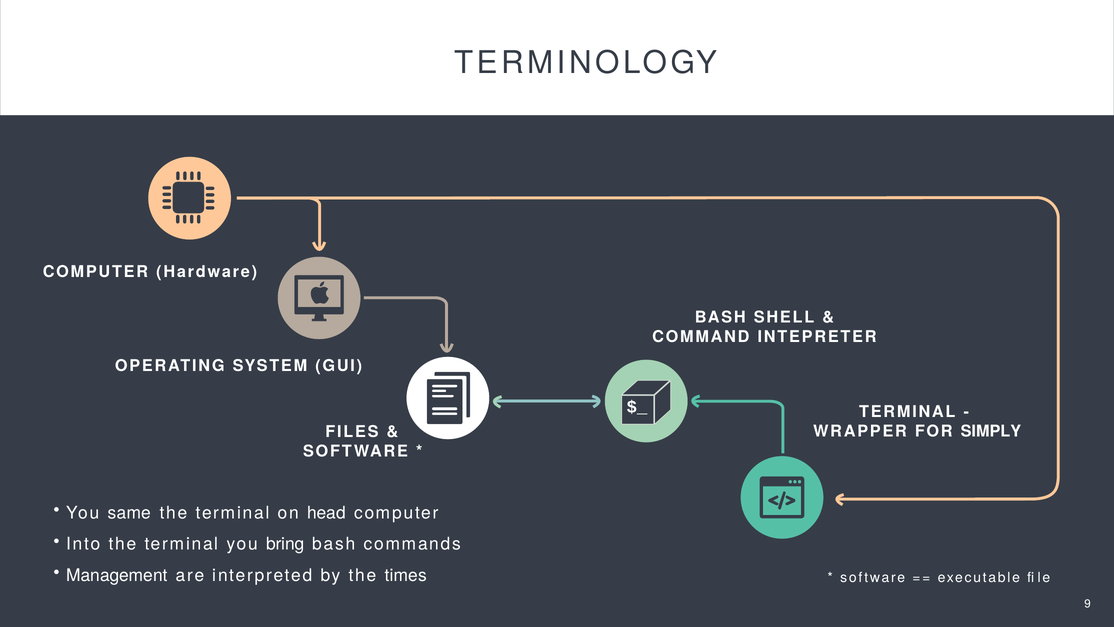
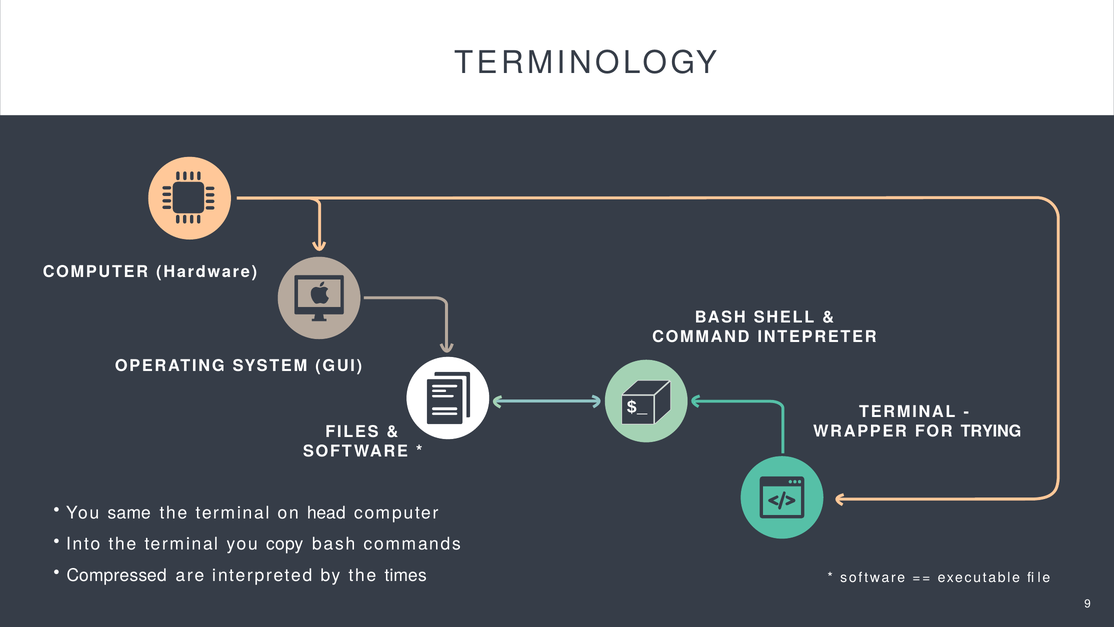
SIMPLY: SIMPLY -> TRYING (991, 431)
bring: bring -> copy (285, 544)
Management: Management -> Compressed (117, 575)
